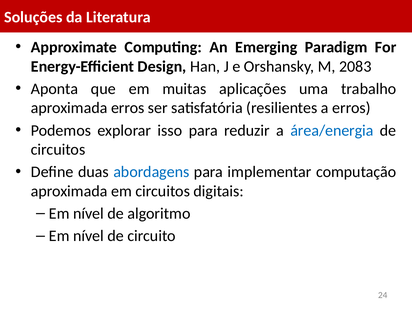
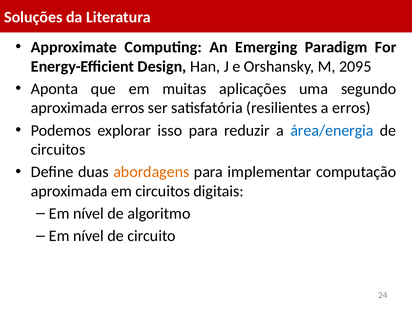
2083: 2083 -> 2095 (355, 66)
trabalho: trabalho -> segundo (369, 89)
abordagens colour: blue -> orange (151, 172)
